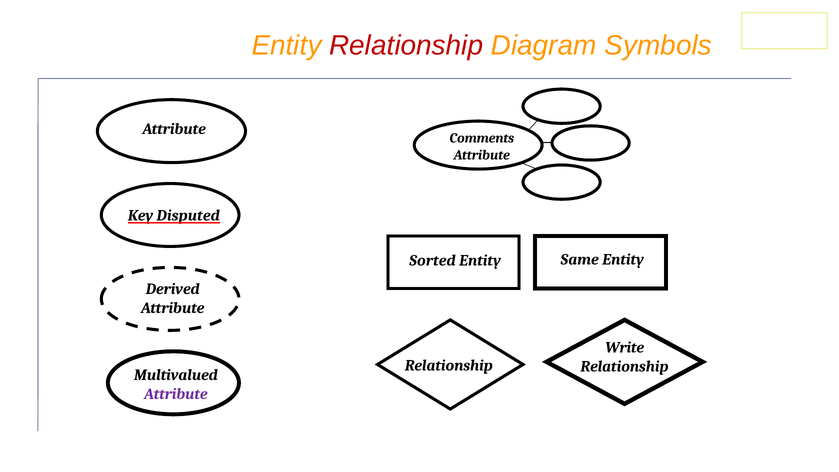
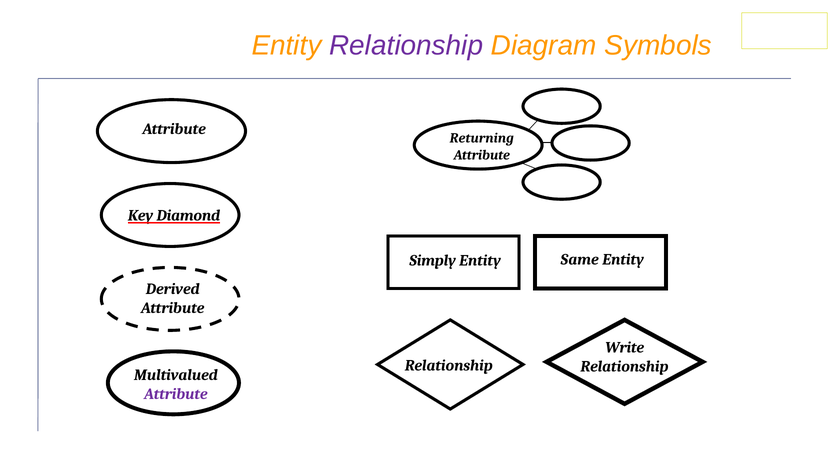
Relationship colour: red -> purple (406, 46)
Comments: Comments -> Returning (482, 138)
Disputed: Disputed -> Diamond (188, 216)
Sorted: Sorted -> Simply (433, 261)
